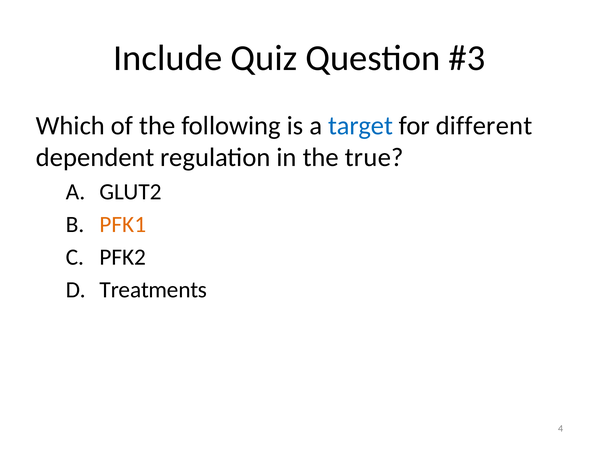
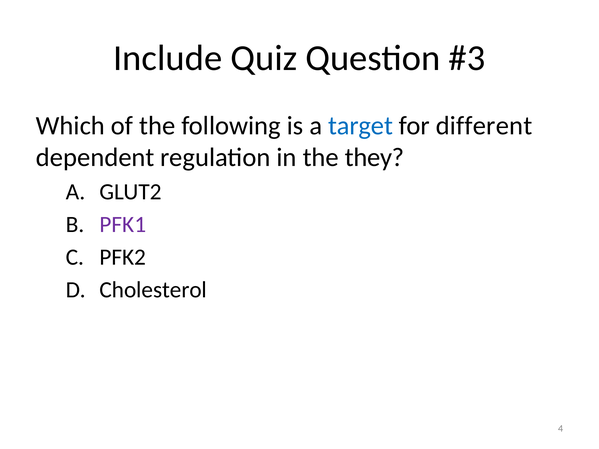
true: true -> they (374, 158)
PFK1 colour: orange -> purple (123, 225)
Treatments: Treatments -> Cholesterol (153, 290)
